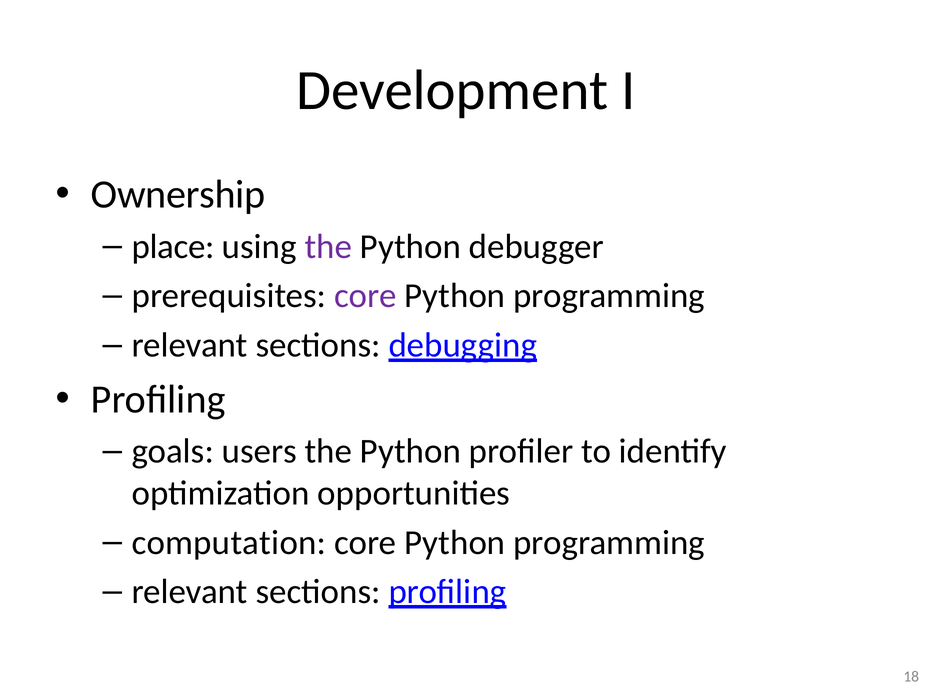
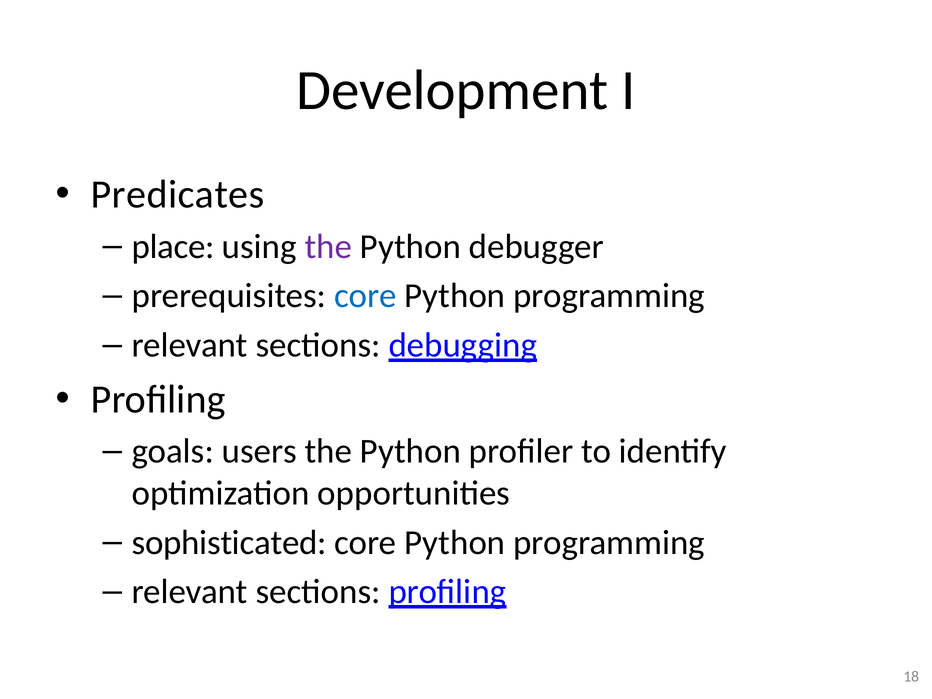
Ownership: Ownership -> Predicates (178, 195)
core colour: purple -> blue (365, 296)
computation: computation -> sophisticated (229, 543)
